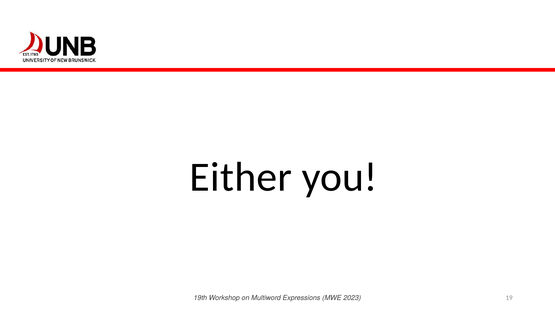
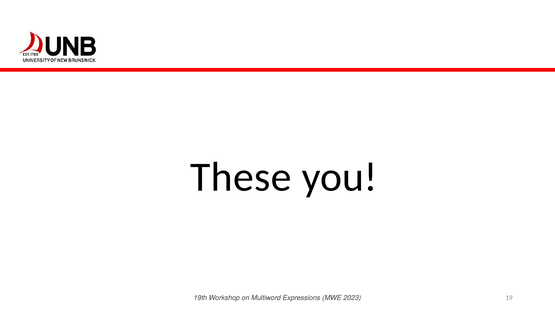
Either: Either -> These (241, 177)
